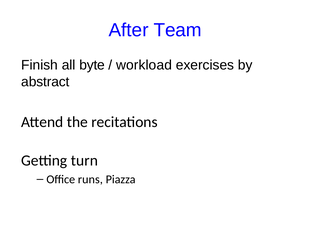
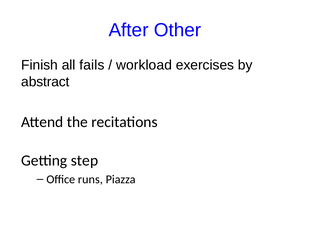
Team: Team -> Other (178, 30)
byte: byte -> fails (92, 65)
turn: turn -> step (84, 160)
